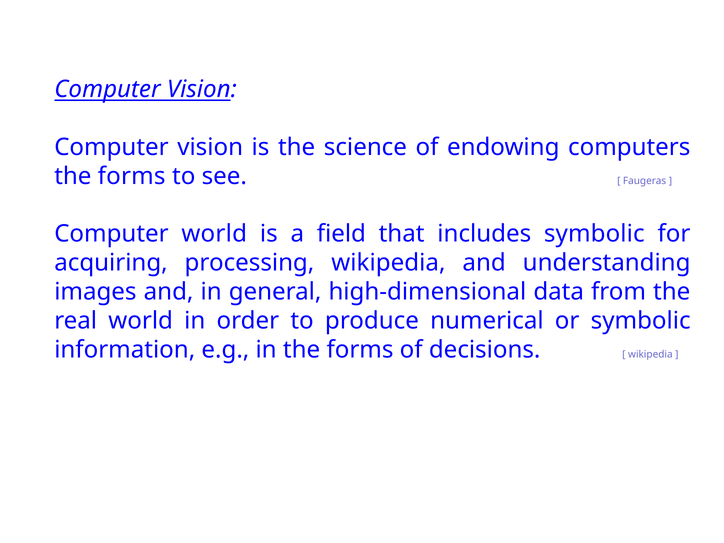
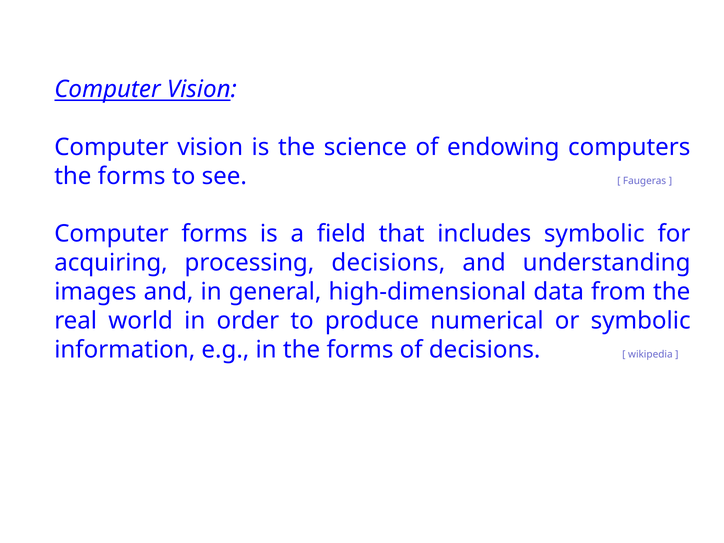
Computer world: world -> forms (214, 234)
processing wikipedia: wikipedia -> decisions (388, 263)
